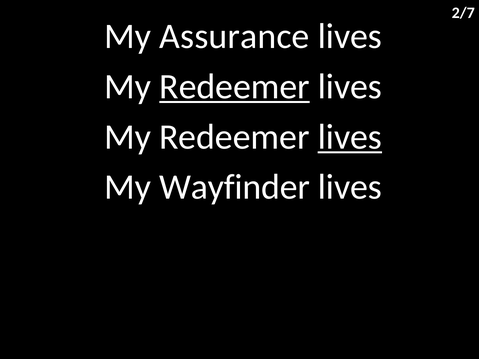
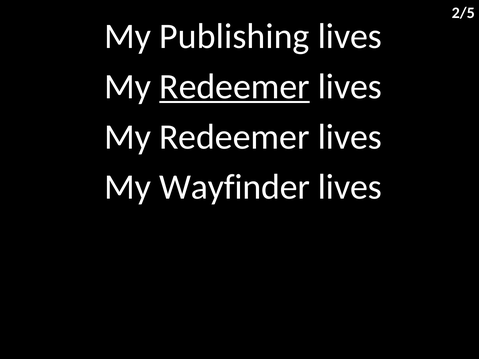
2/7: 2/7 -> 2/5 (463, 13)
Assurance: Assurance -> Publishing (234, 36)
lives underline: present -> none (350, 137)
